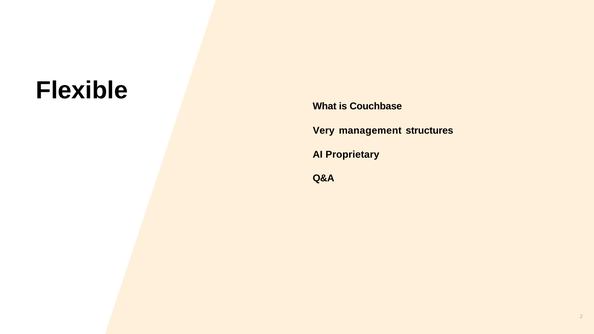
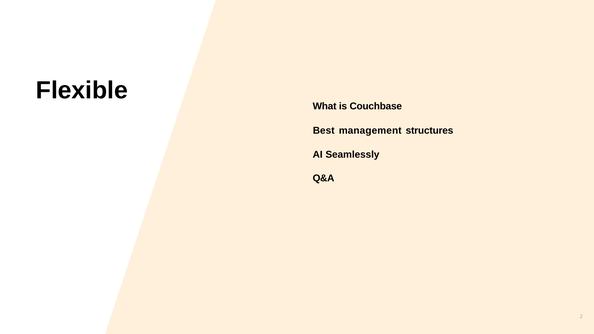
Very: Very -> Best (324, 131)
Proprietary: Proprietary -> Seamlessly (352, 155)
